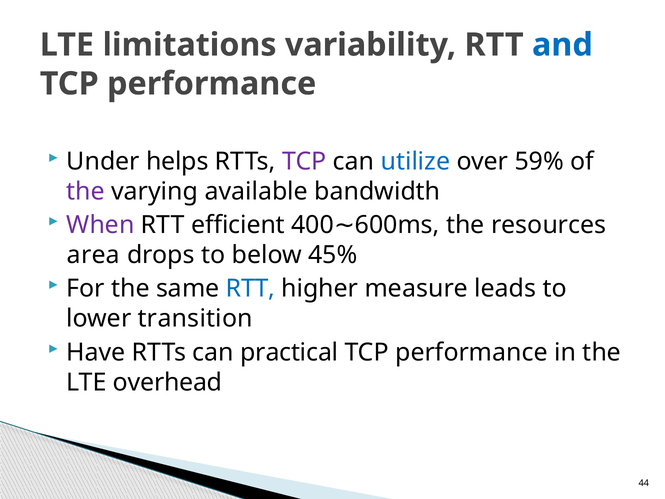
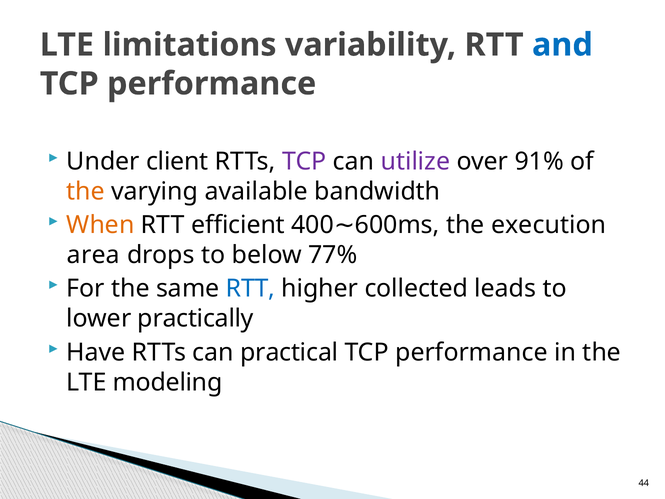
helps: helps -> client (177, 161)
utilize colour: blue -> purple (415, 161)
59%: 59% -> 91% (539, 161)
the colour: purple -> orange (86, 191)
When colour: purple -> orange (100, 225)
resources: resources -> execution (549, 225)
45%: 45% -> 77% (333, 255)
measure: measure -> collected (416, 289)
transition: transition -> practically (196, 319)
overhead: overhead -> modeling (168, 382)
